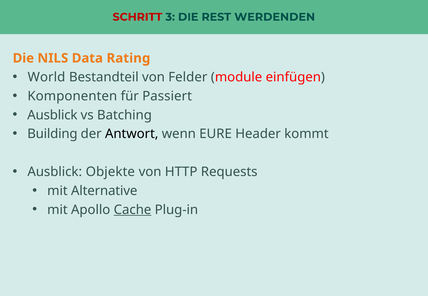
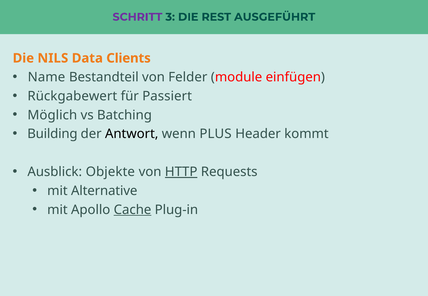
SCHRITT colour: red -> purple (137, 17)
WERDENDEN: WERDENDEN -> AUSGEFÜHRT (275, 17)
Rating: Rating -> Clients (129, 58)
World: World -> Name (46, 77)
Komponenten: Komponenten -> Rückgabewert (72, 96)
Ausblick: Ausblick -> Möglich (52, 115)
EURE: EURE -> PLUS (216, 134)
HTTP underline: none -> present (181, 172)
